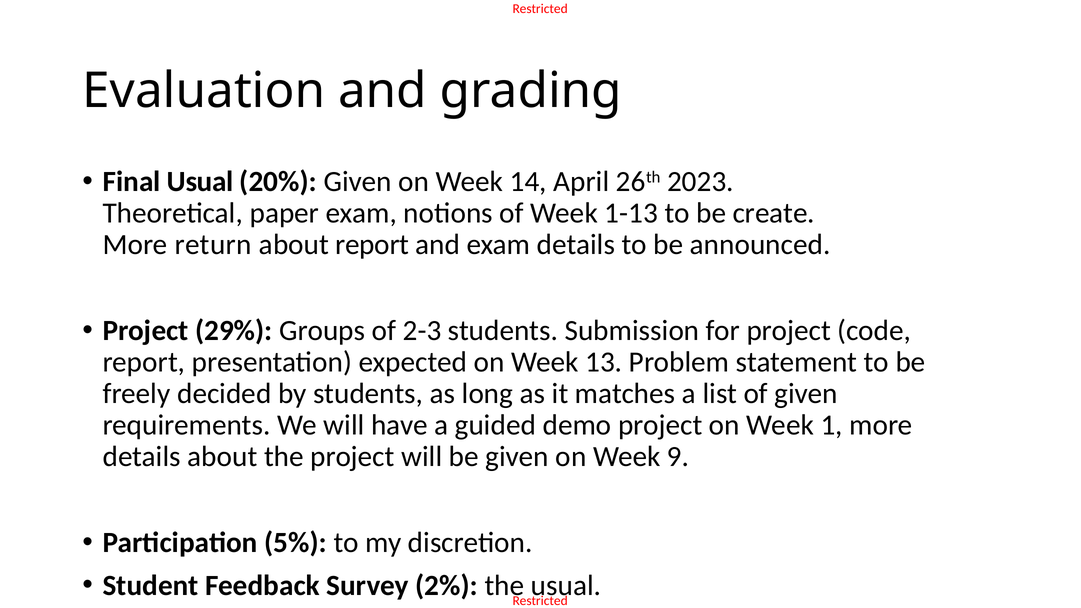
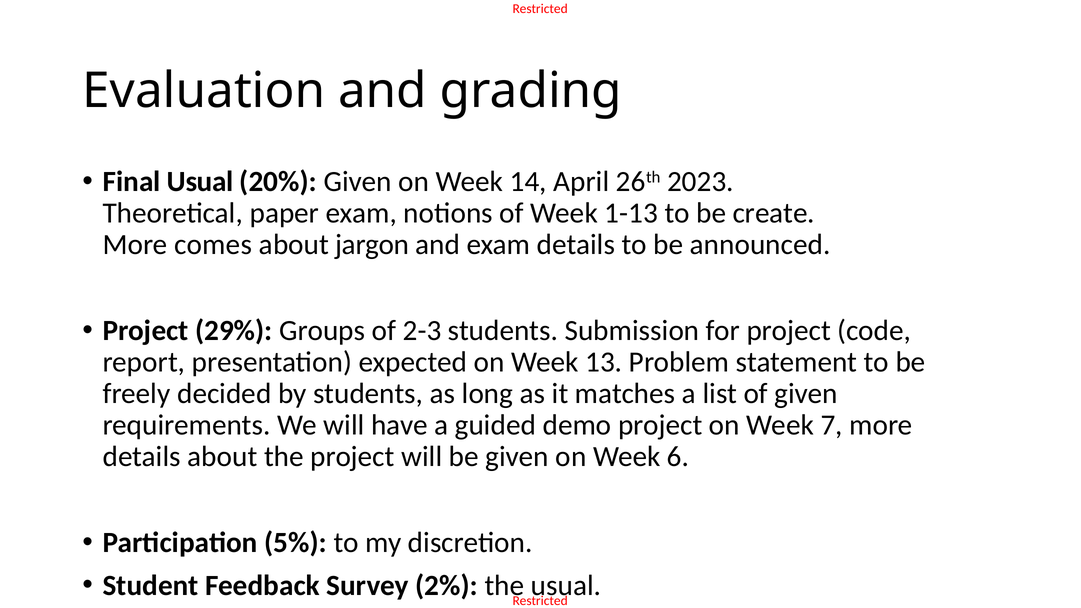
return: return -> comes (213, 245)
about report: report -> jargon (372, 245)
1: 1 -> 7 (832, 425)
9: 9 -> 6 (678, 457)
